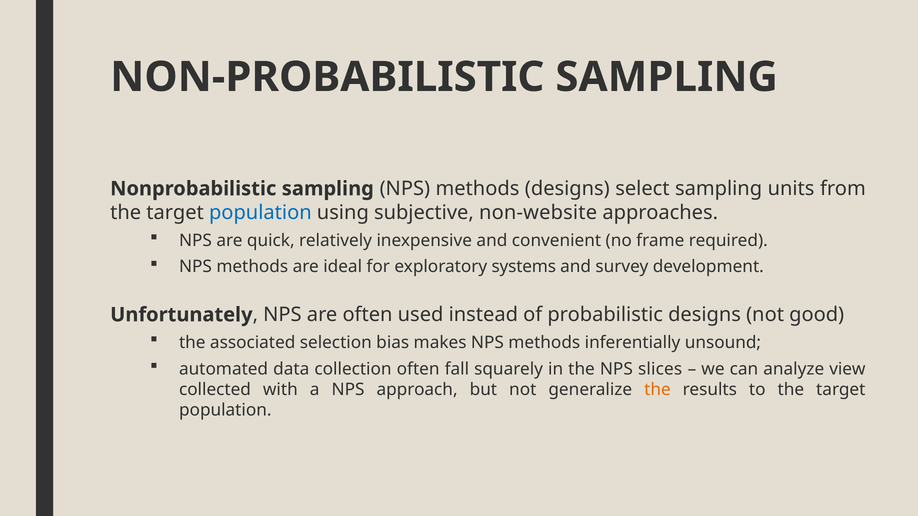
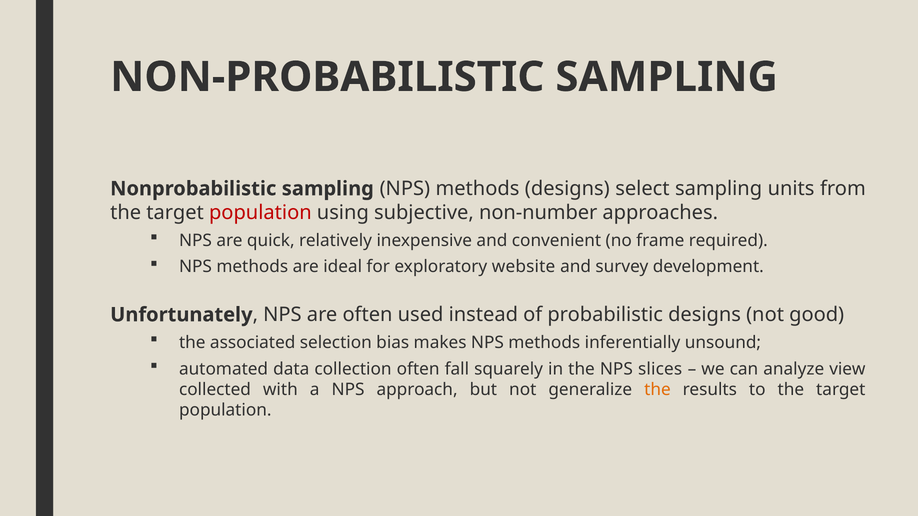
population colour: blue -> red (260, 213)
non-website: non-website -> non-number (538, 213)
systems: systems -> website (524, 267)
